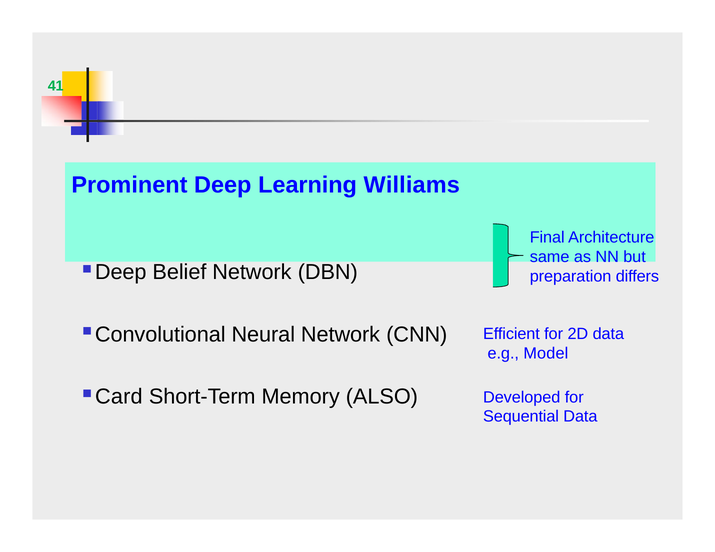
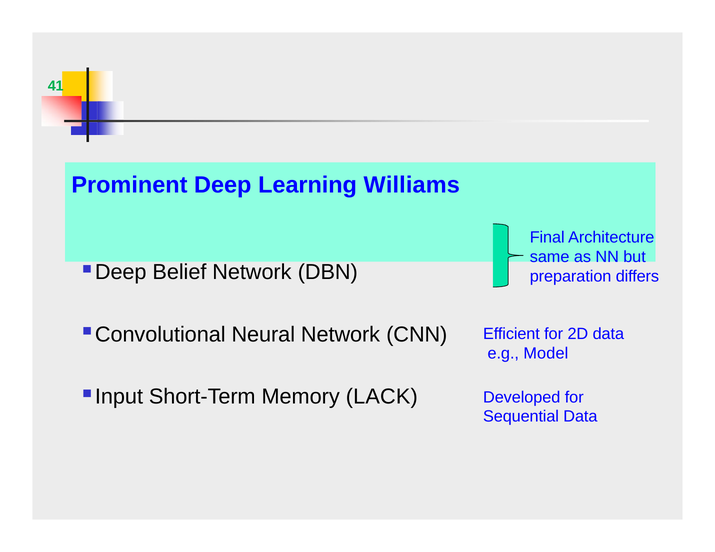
Card: Card -> Input (119, 397)
ALSO: ALSO -> LACK (382, 397)
